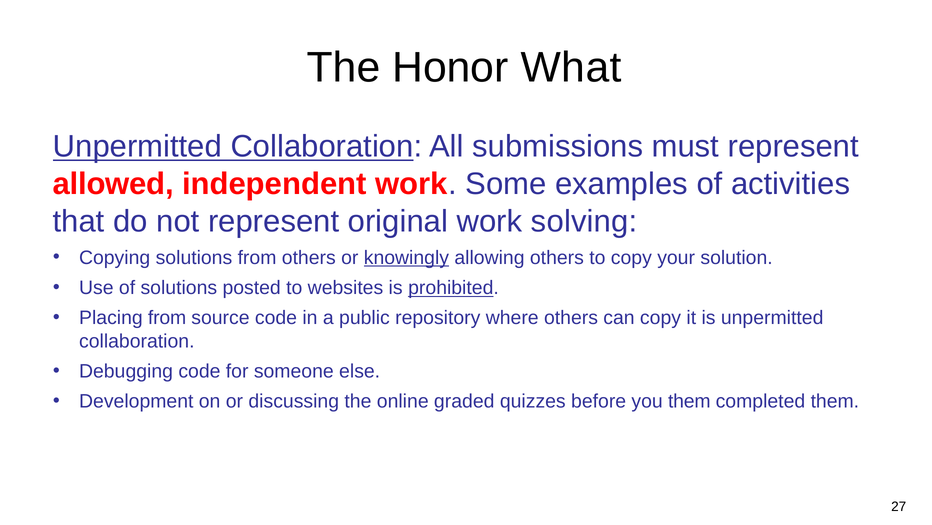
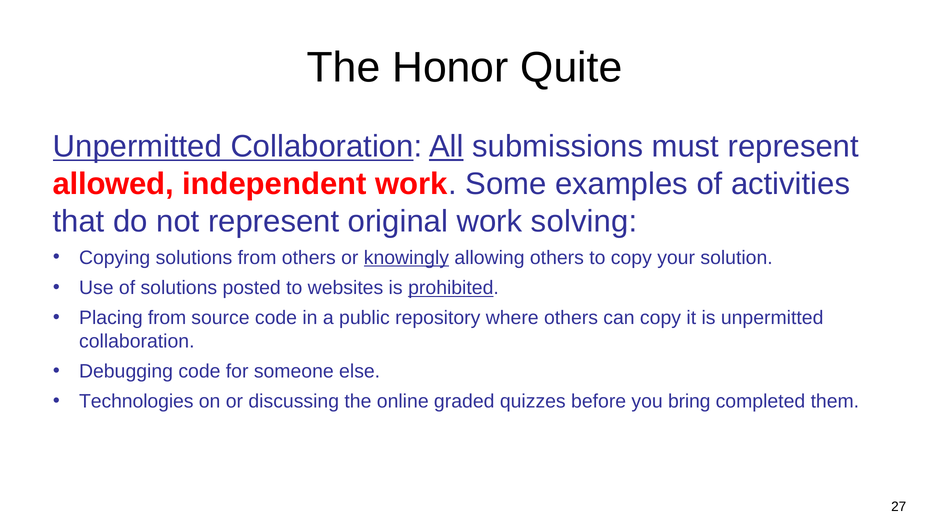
What: What -> Quite (571, 68)
All underline: none -> present (446, 146)
Development: Development -> Technologies (136, 401)
you them: them -> bring (689, 401)
